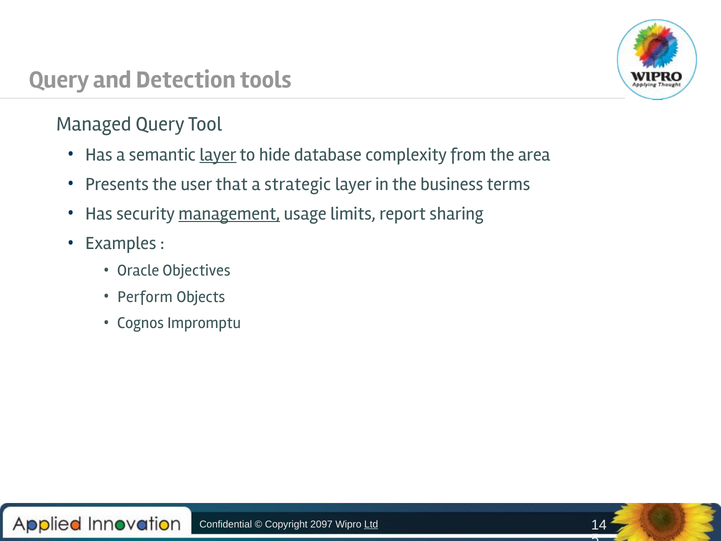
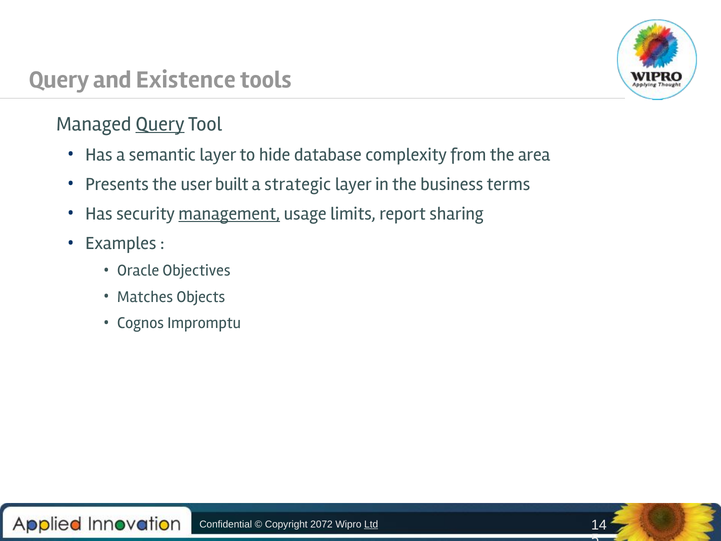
Detection: Detection -> Existence (186, 80)
Query underline: none -> present (160, 124)
layer underline: present -> none (218, 155)
that: that -> built (232, 184)
Perform: Perform -> Matches (145, 297)
2097: 2097 -> 2072 (322, 524)
